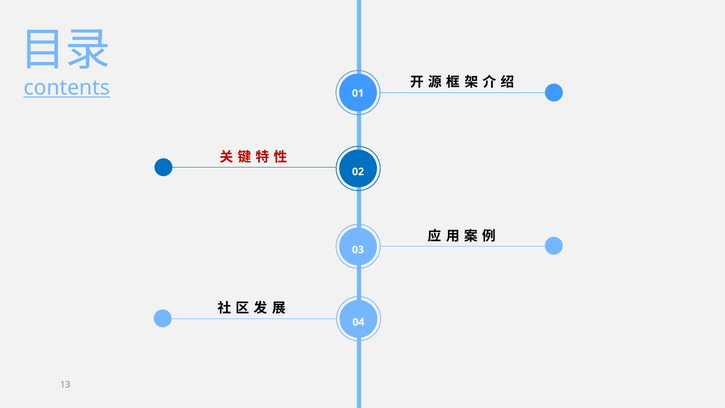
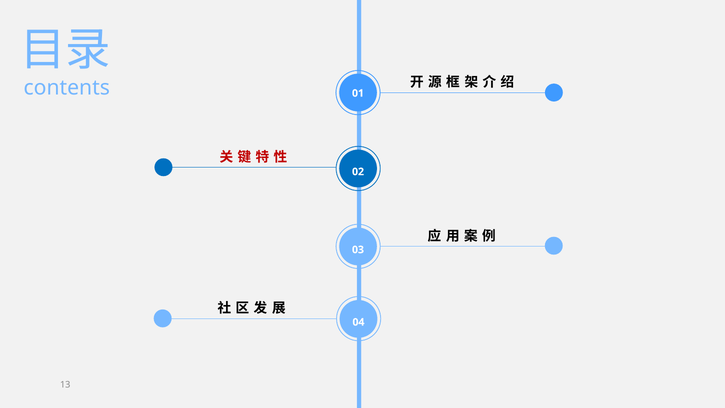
contents underline: present -> none (67, 88)
